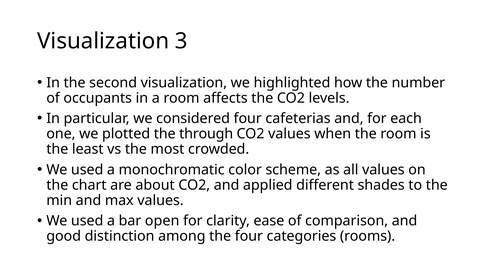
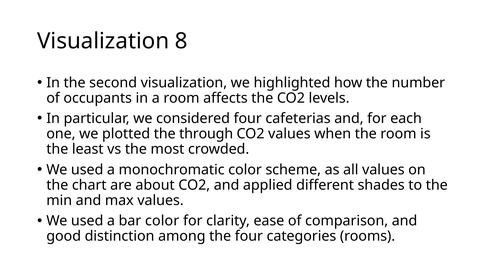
3: 3 -> 8 (181, 41)
bar open: open -> color (162, 221)
